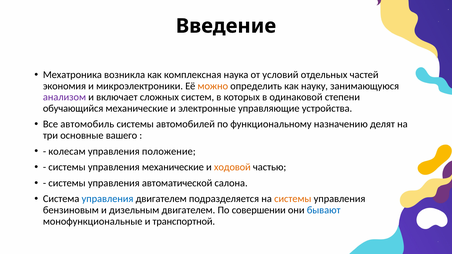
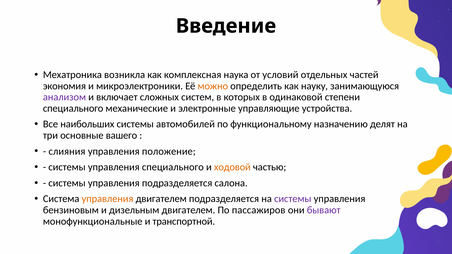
обучающийся: обучающийся -> специального (73, 108)
автомобиль: автомобиль -> наибольших (87, 124)
колесам: колесам -> слияния (67, 151)
управления механические: механические -> специального (173, 167)
управления автоматической: автоматической -> подразделяется (177, 183)
управления colour: blue -> orange (108, 199)
системы colour: orange -> purple (293, 199)
совершении: совершении -> пассажиров (259, 210)
бывают colour: blue -> purple (324, 210)
